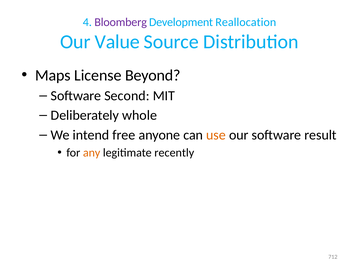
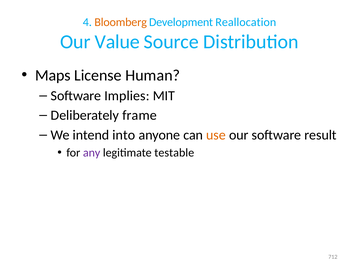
Bloomberg colour: purple -> orange (121, 22)
Beyond: Beyond -> Human (153, 75)
Second: Second -> Implies (127, 96)
whole: whole -> frame (140, 115)
free: free -> into (124, 135)
any colour: orange -> purple (92, 153)
recently: recently -> testable (174, 153)
